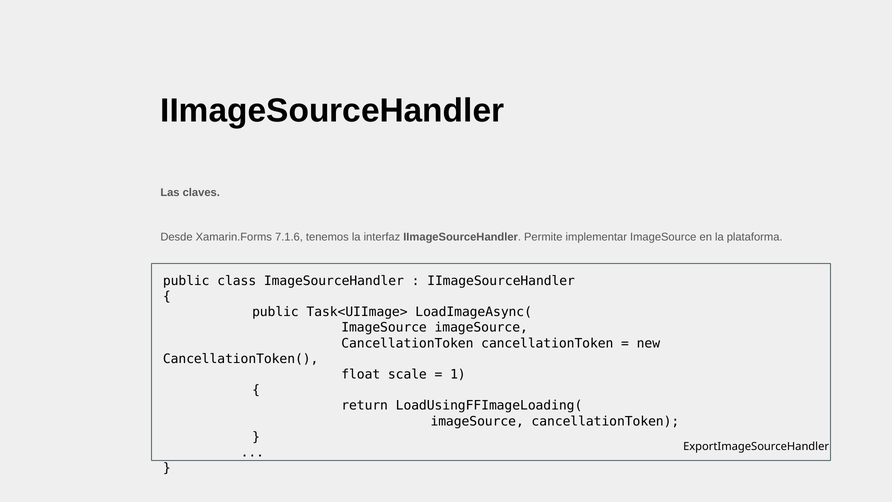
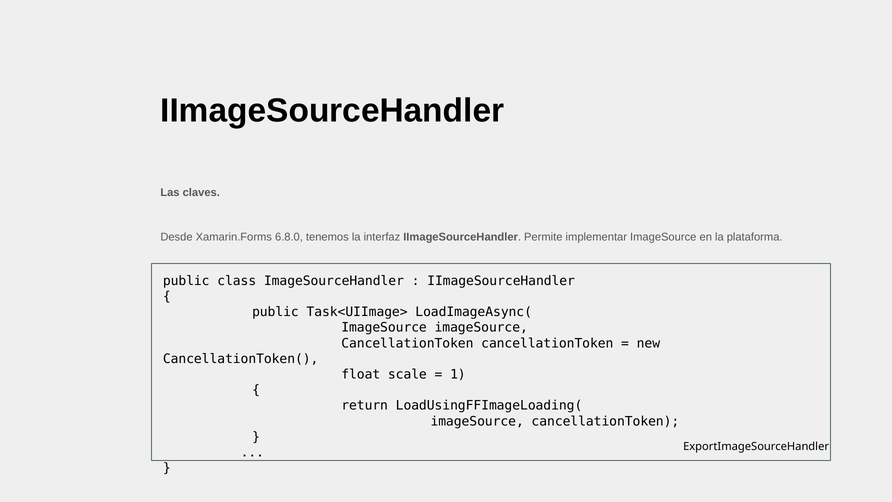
7.1.6: 7.1.6 -> 6.8.0 (289, 237)
